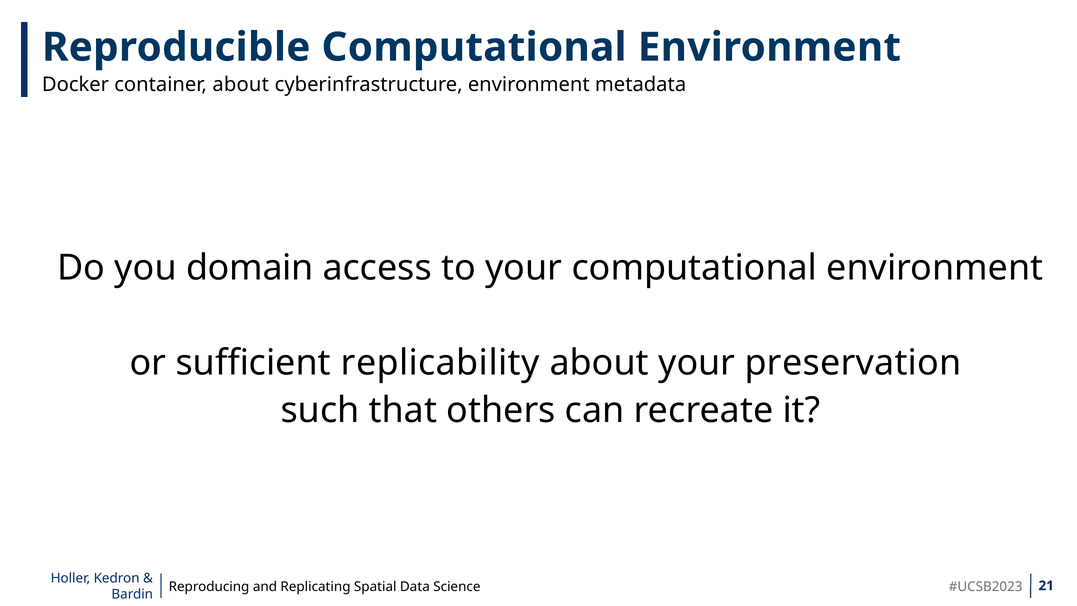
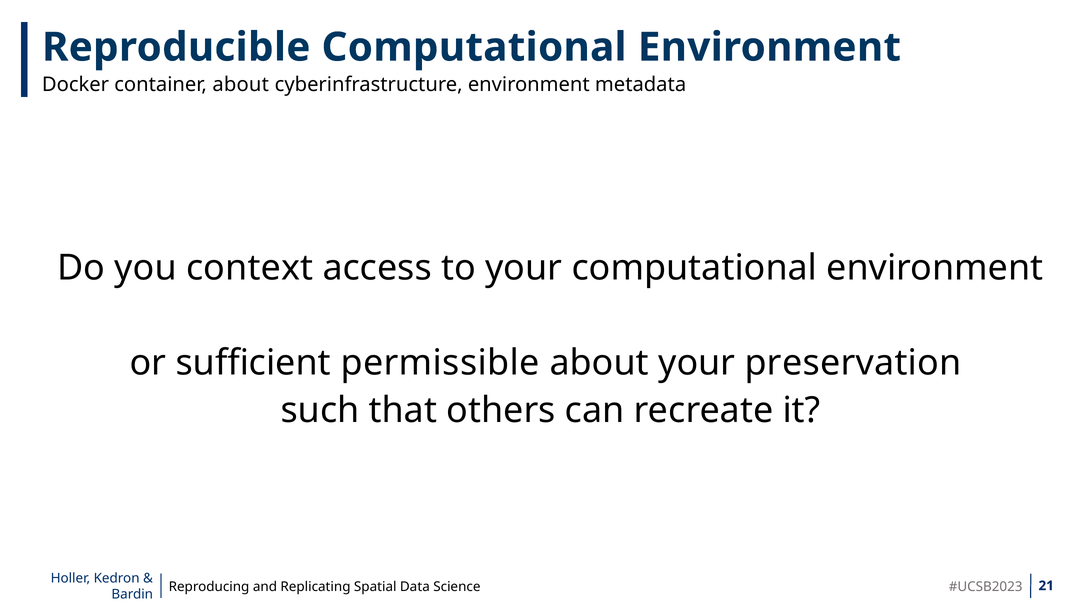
domain: domain -> context (250, 268)
replicability: replicability -> permissible (440, 363)
